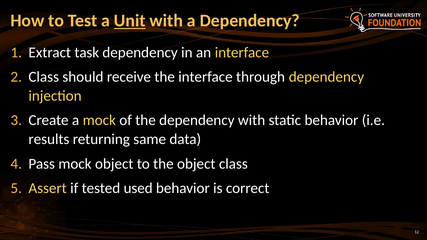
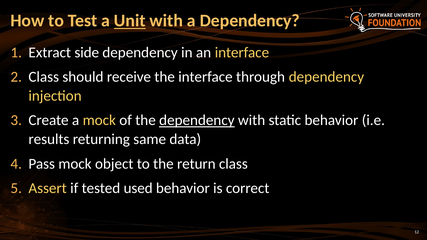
task: task -> side (87, 53)
dependency underline: none -> present (197, 120)
the object: object -> return (196, 164)
